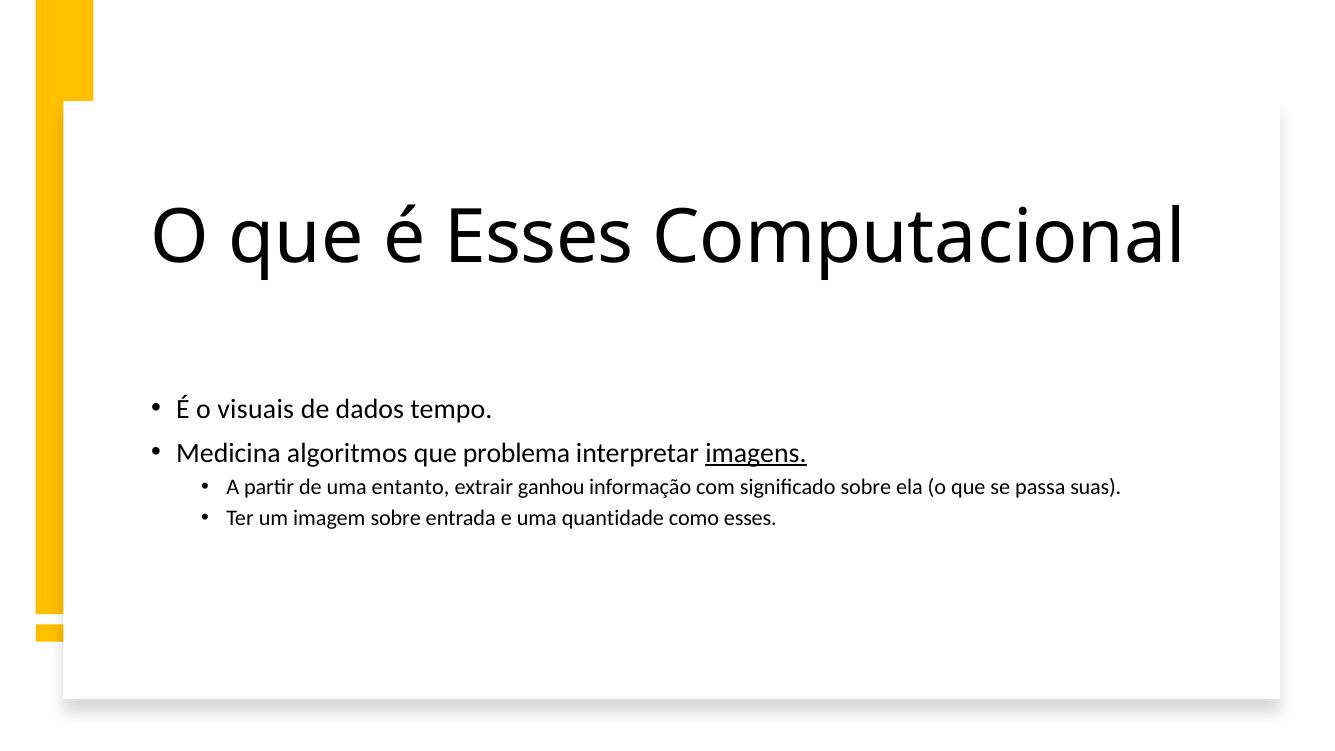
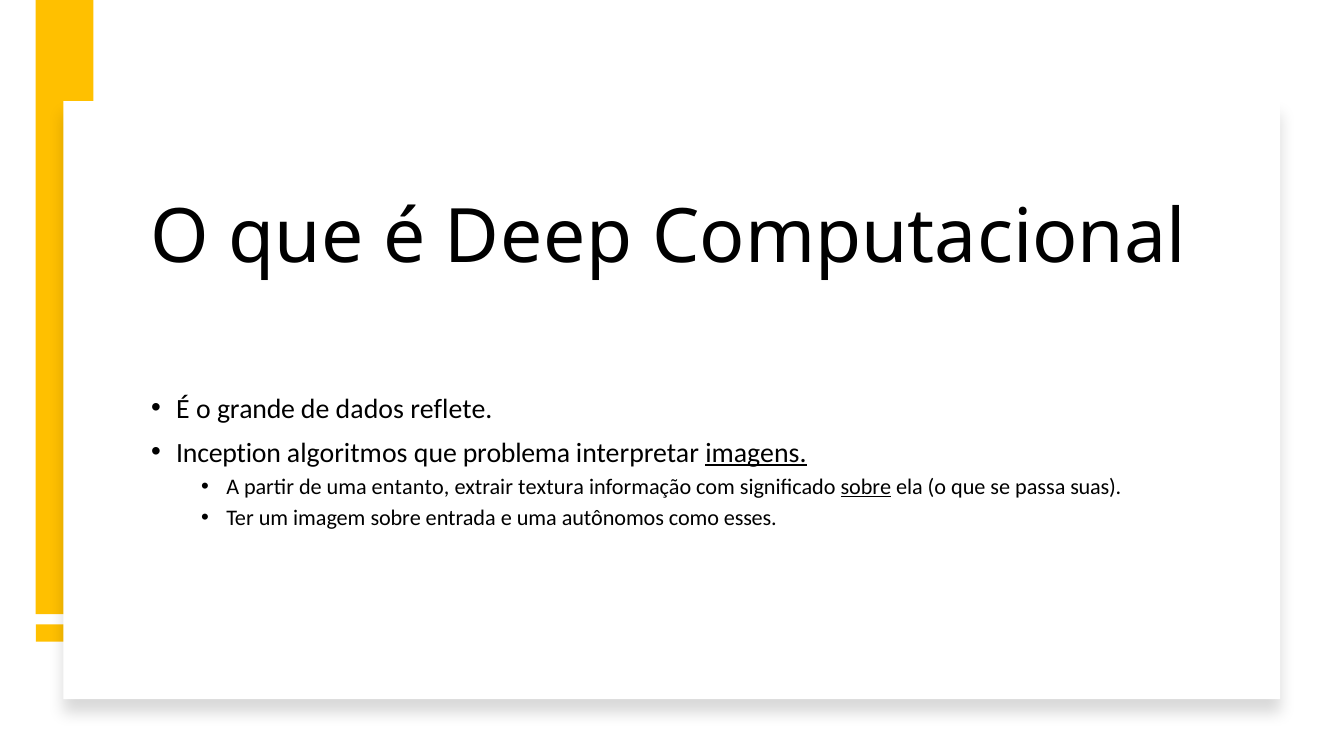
é Esses: Esses -> Deep (538, 237)
visuais: visuais -> grande (256, 409)
tempo: tempo -> reflete (451, 409)
Medicina: Medicina -> Inception (229, 453)
ganhou: ganhou -> textura (551, 487)
sobre underline: none -> present (866, 487)
quantidade: quantidade -> autônomos (613, 518)
